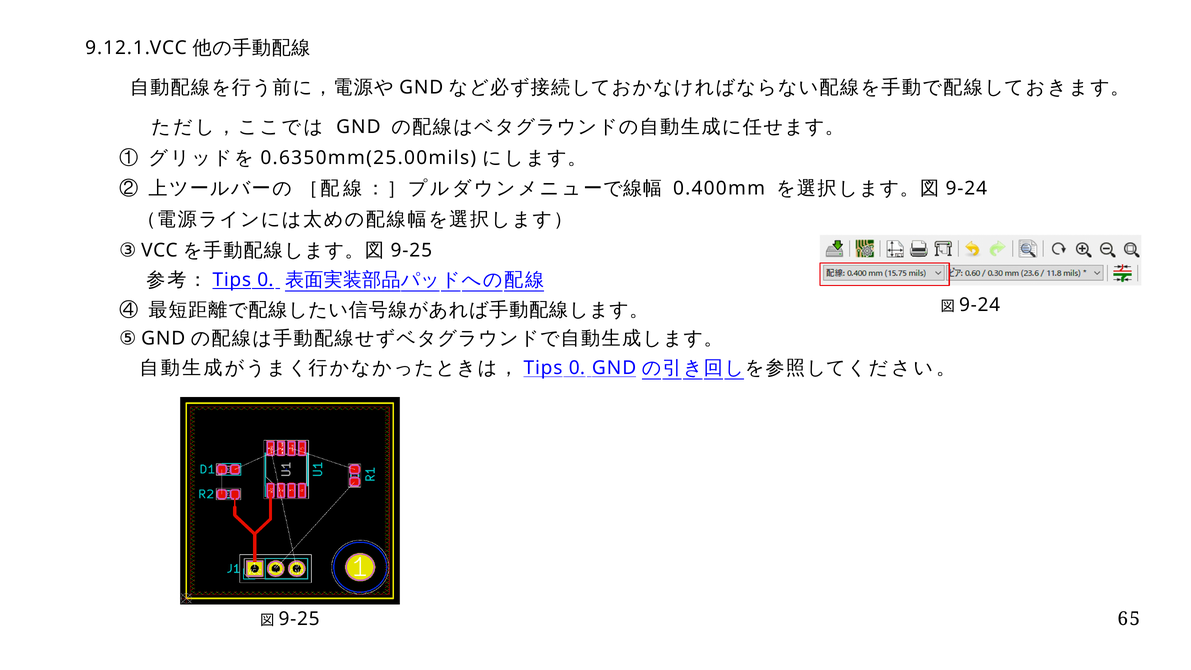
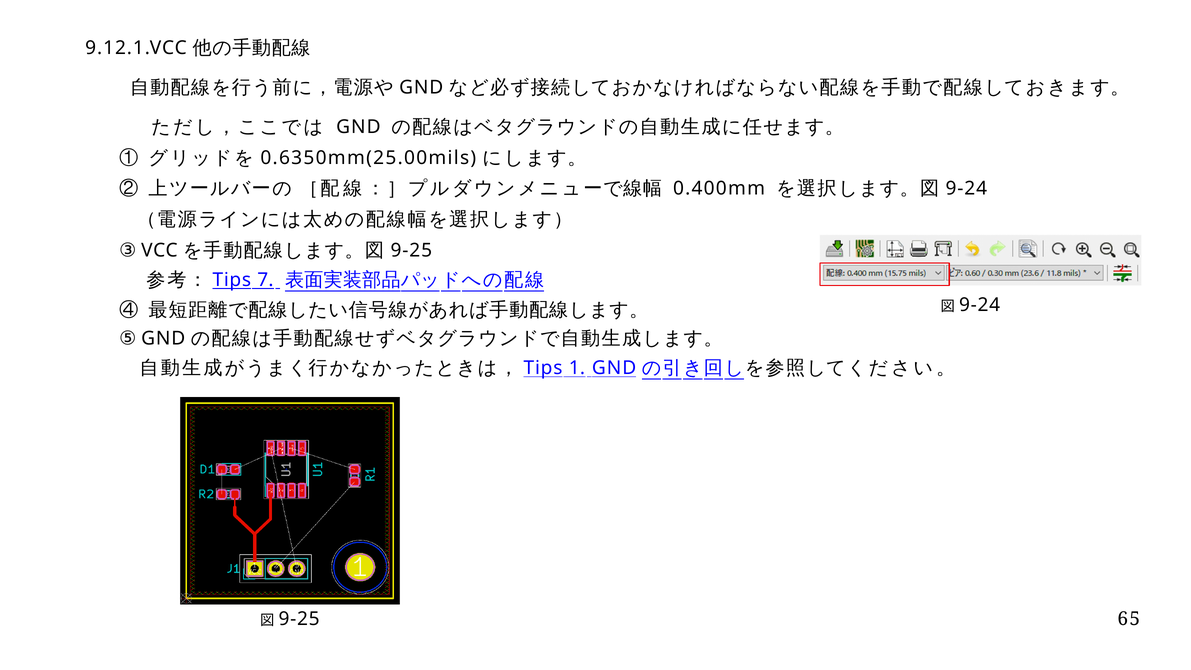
0: 0 -> 7 (265, 280)
0: 0 -> 1 (577, 368)
